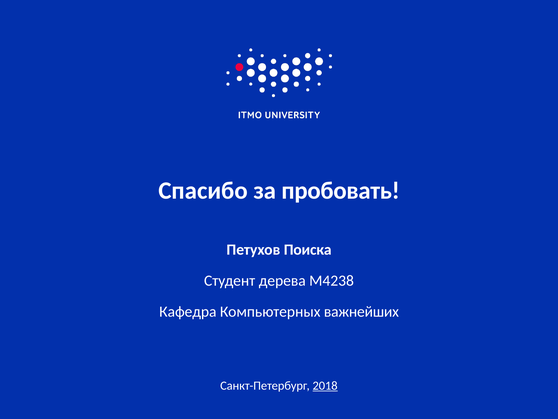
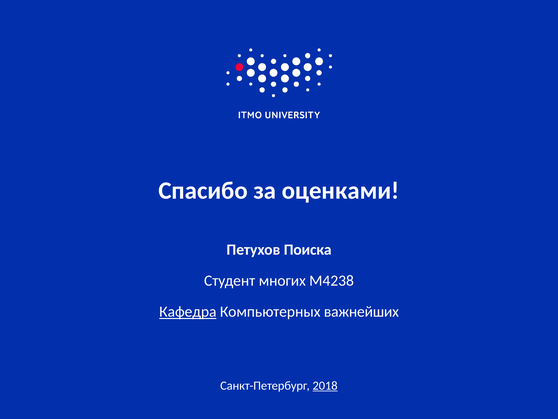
пробовать: пробовать -> оценками (341, 191)
дерева: дерева -> многих (282, 280)
Кафедра underline: none -> present (188, 311)
